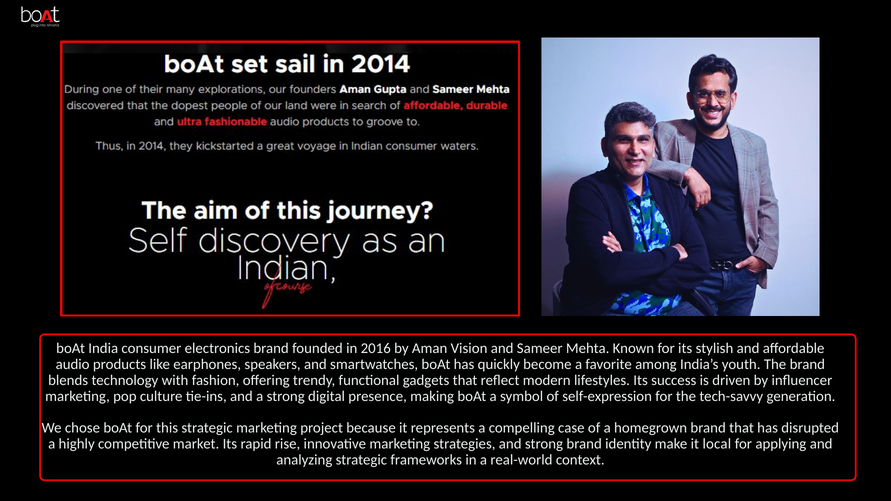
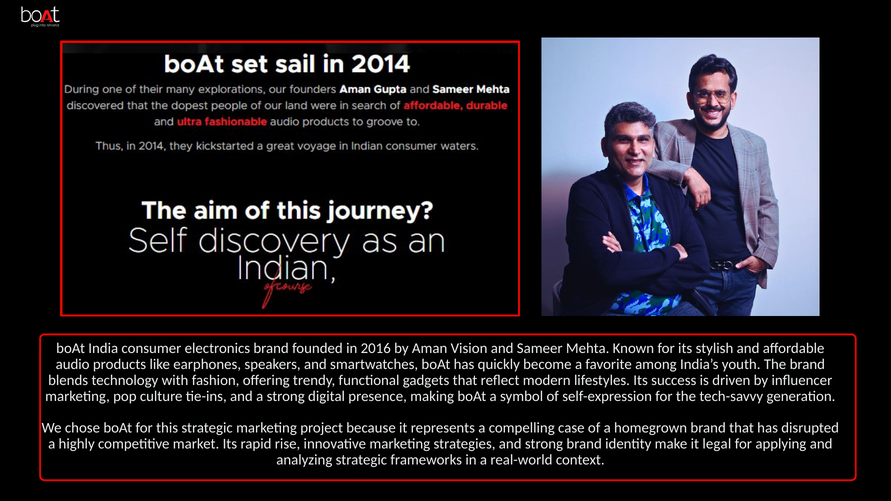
local: local -> legal (717, 444)
